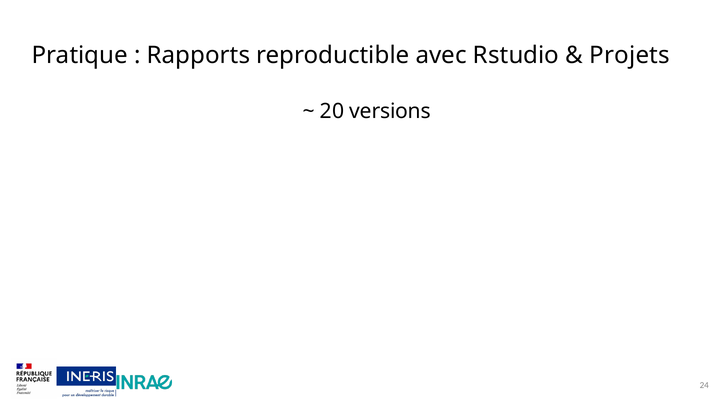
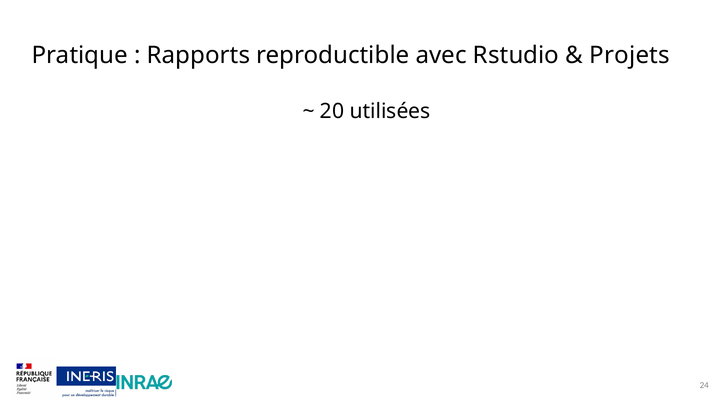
versions: versions -> utilisées (390, 111)
